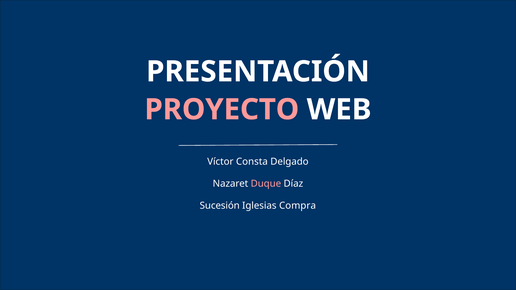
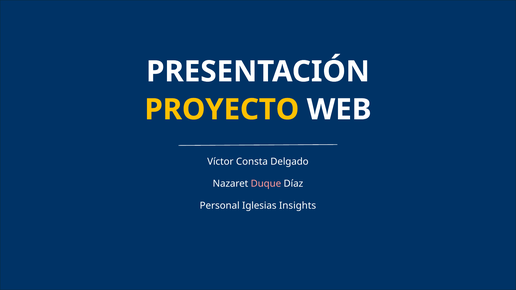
PROYECTO colour: pink -> yellow (222, 110)
Sucesión: Sucesión -> Personal (220, 206)
Compra: Compra -> Insights (298, 206)
